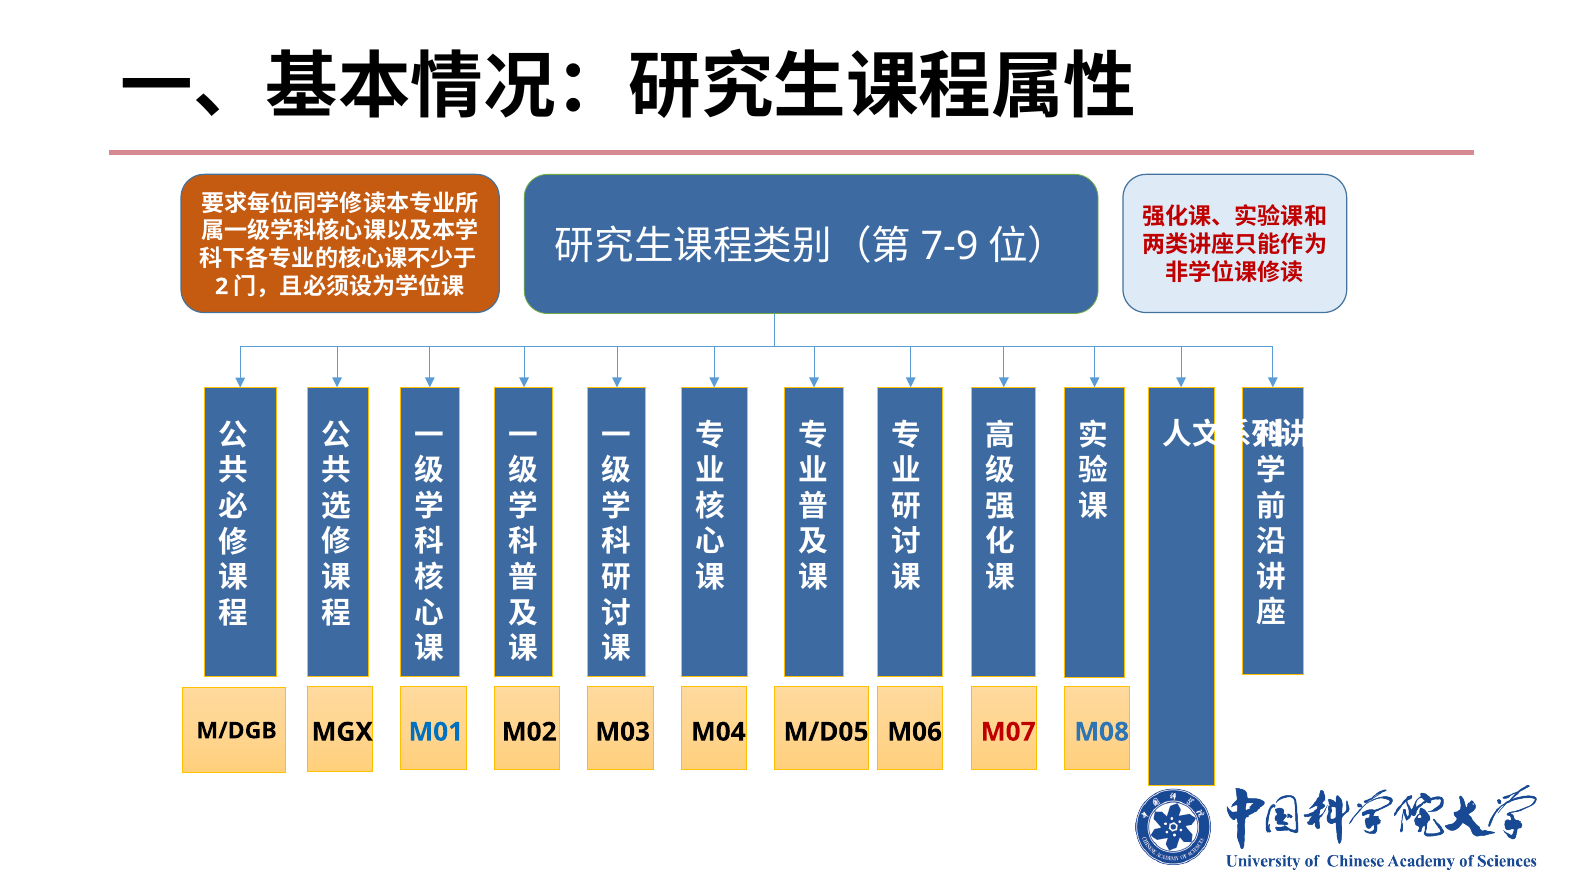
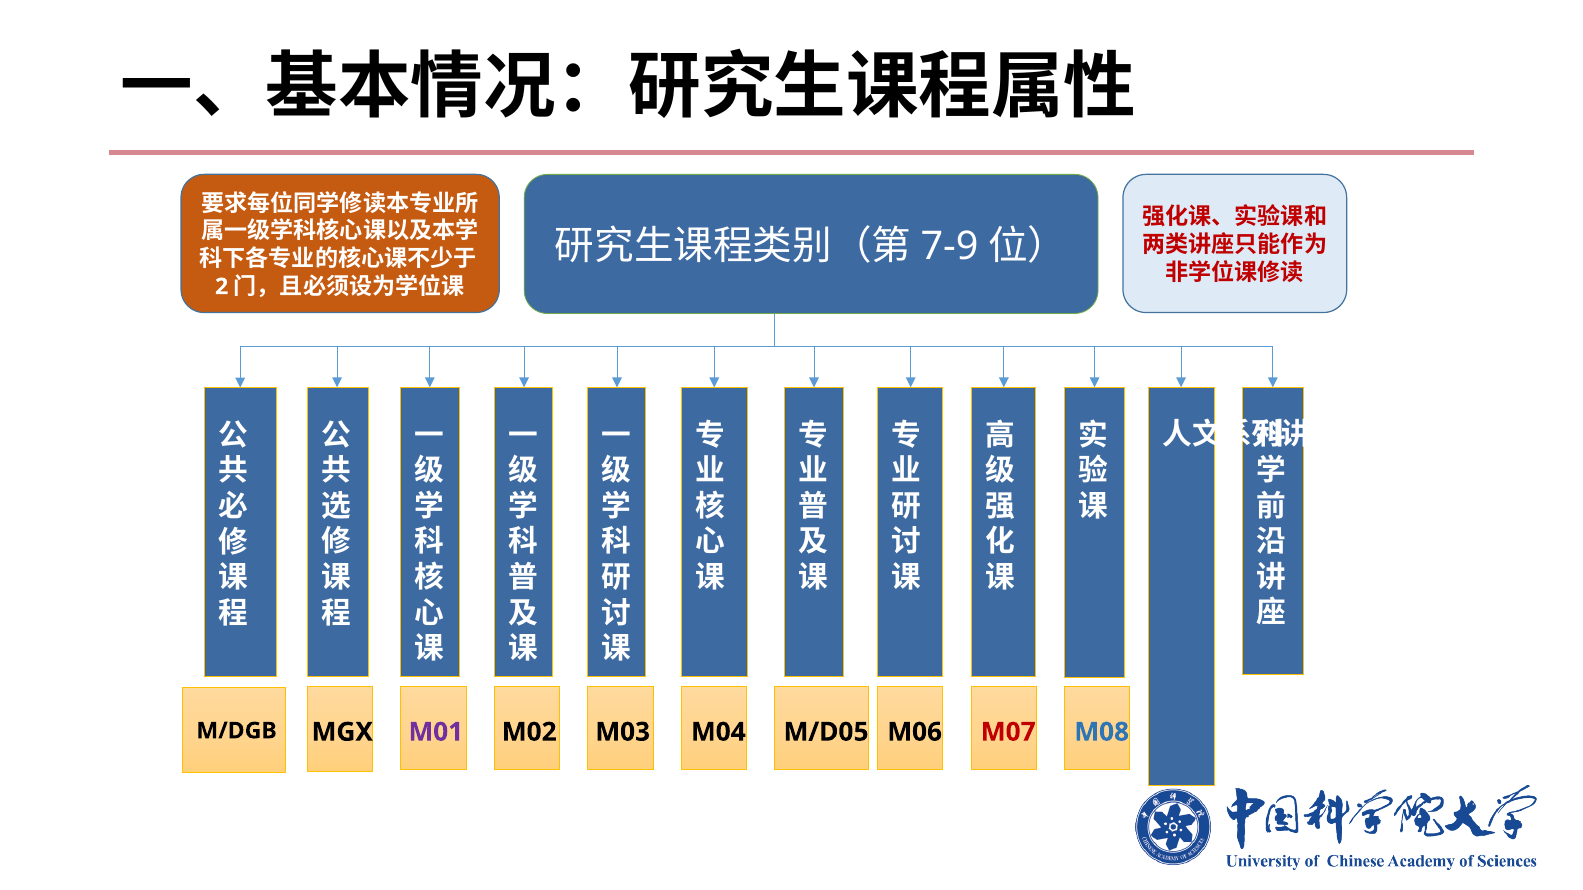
M01 colour: blue -> purple (436, 732)
